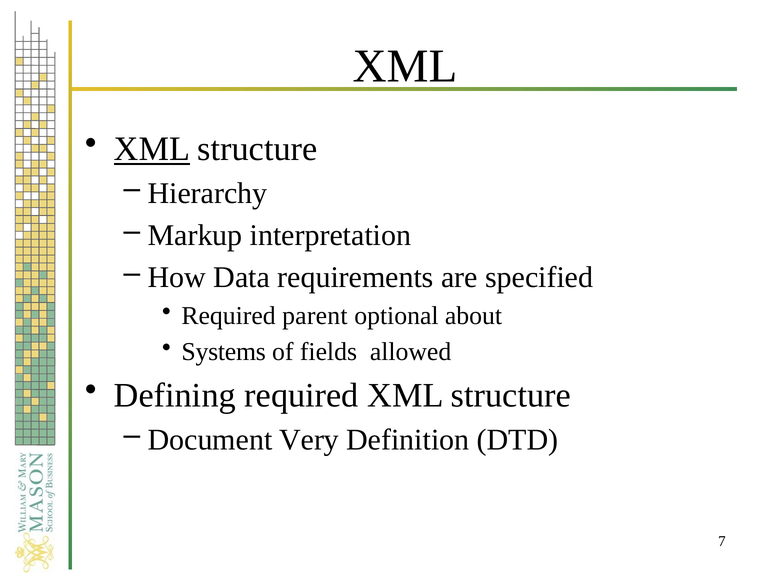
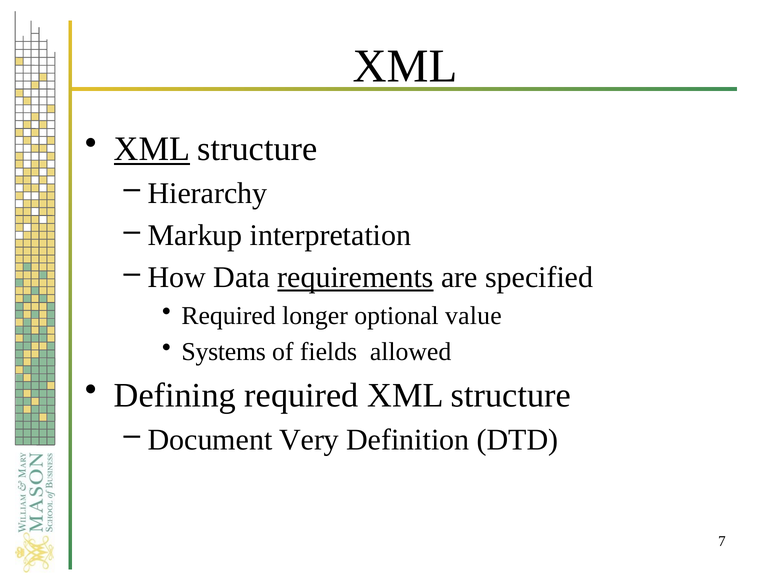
requirements underline: none -> present (356, 278)
parent: parent -> longer (315, 316)
about: about -> value (473, 316)
